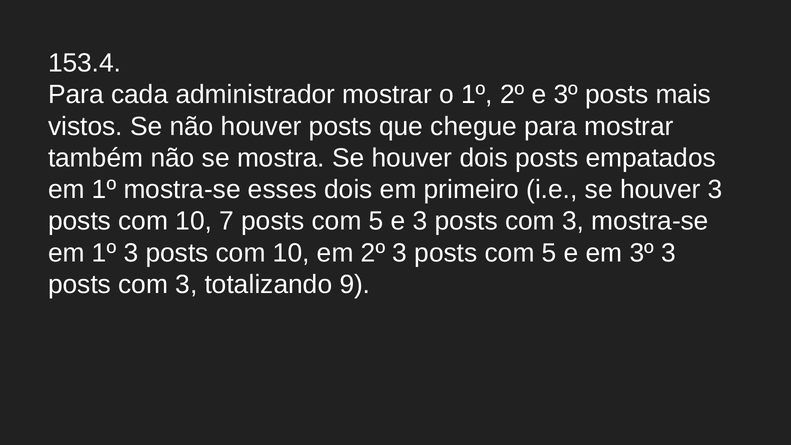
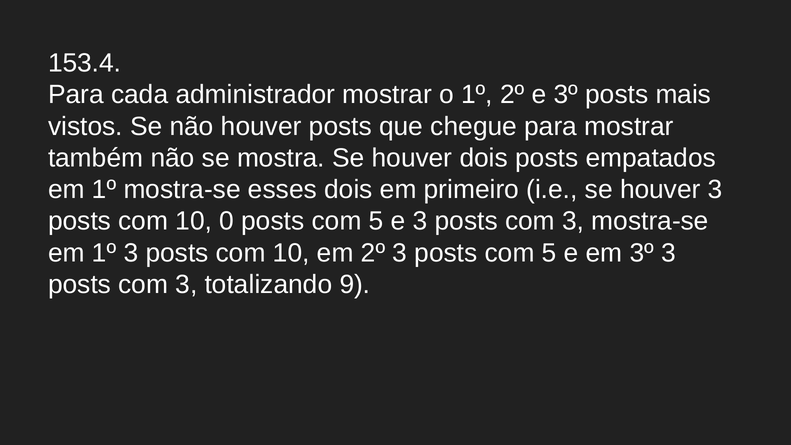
7: 7 -> 0 (227, 221)
